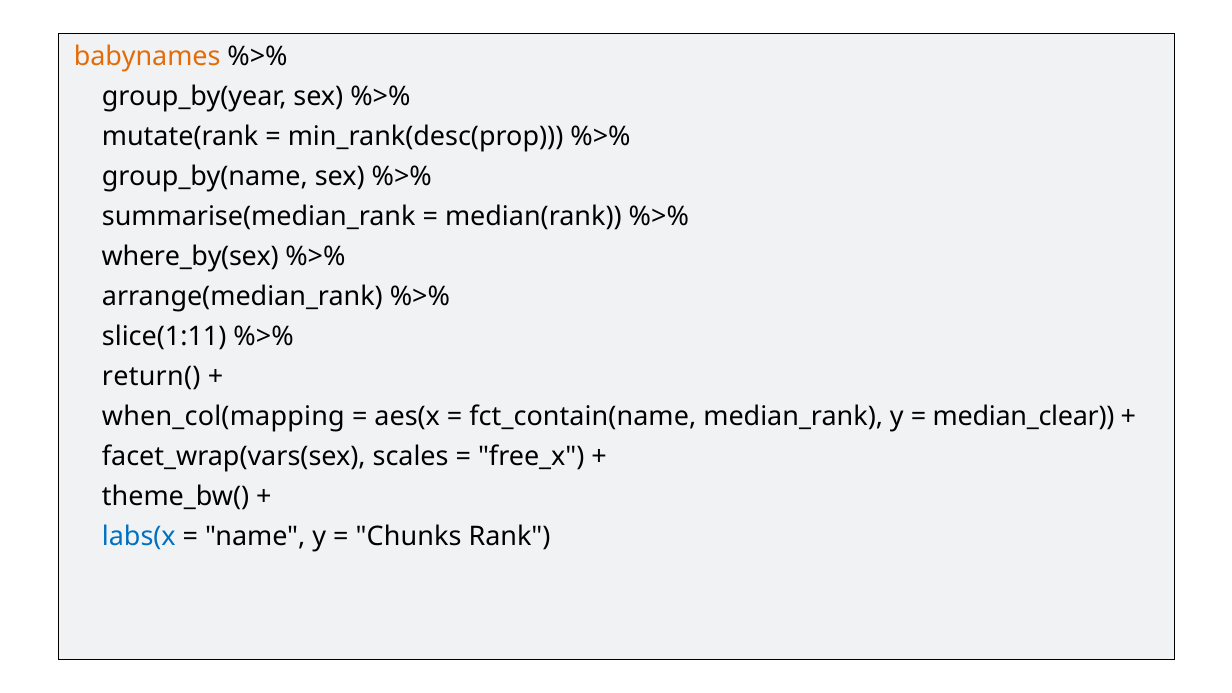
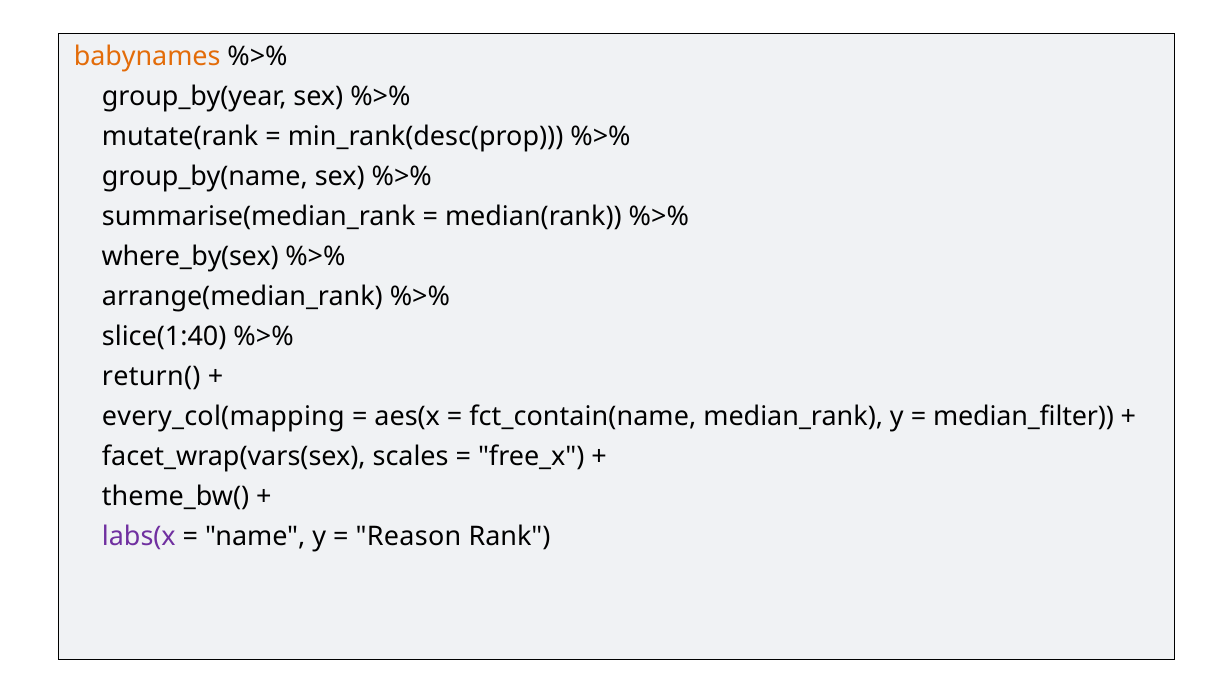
slice(1:11: slice(1:11 -> slice(1:40 (164, 337)
when_col(mapping: when_col(mapping -> every_col(mapping (223, 417)
median_clear: median_clear -> median_filter (1024, 417)
labs(x colour: blue -> purple (139, 537)
Chunks: Chunks -> Reason (408, 537)
